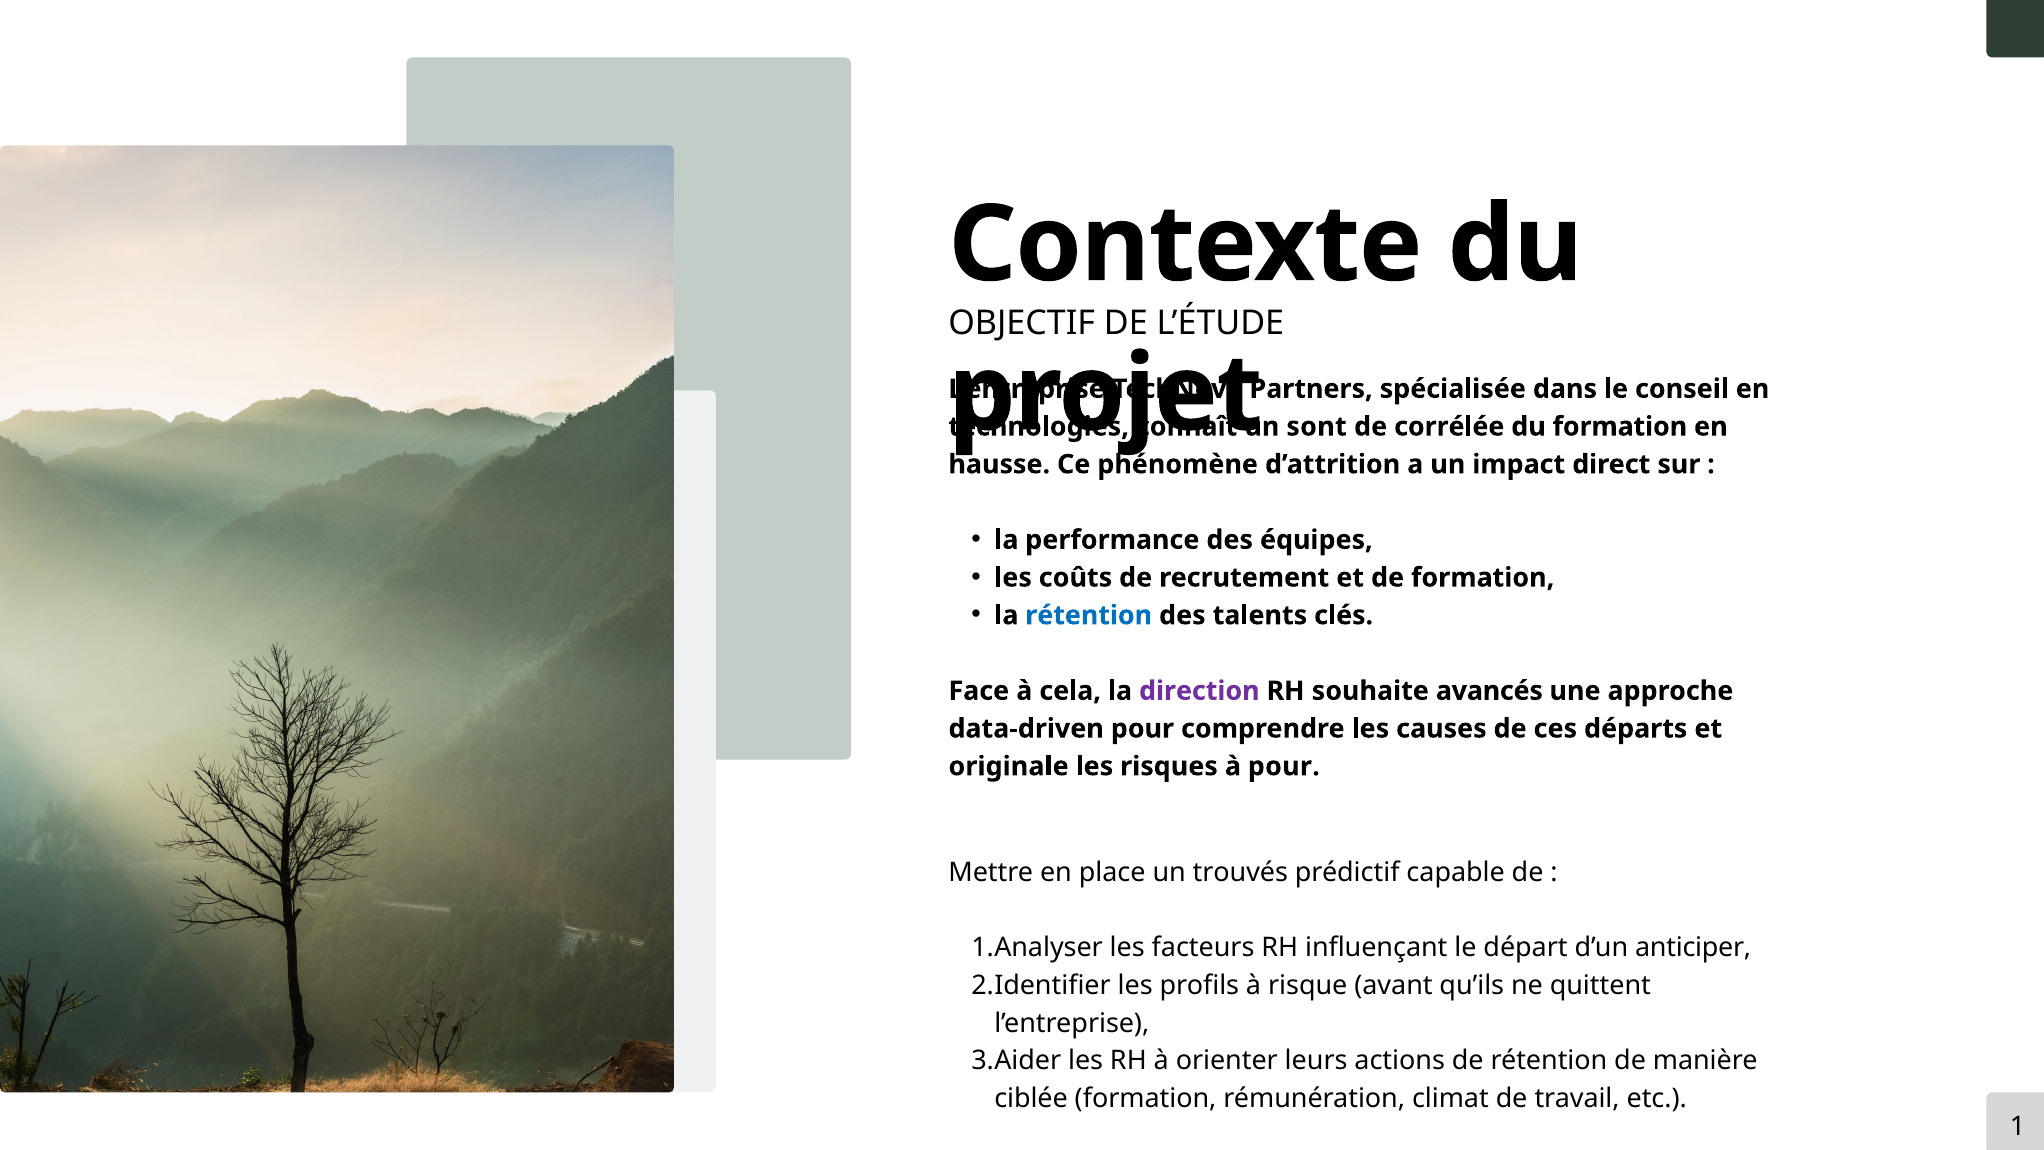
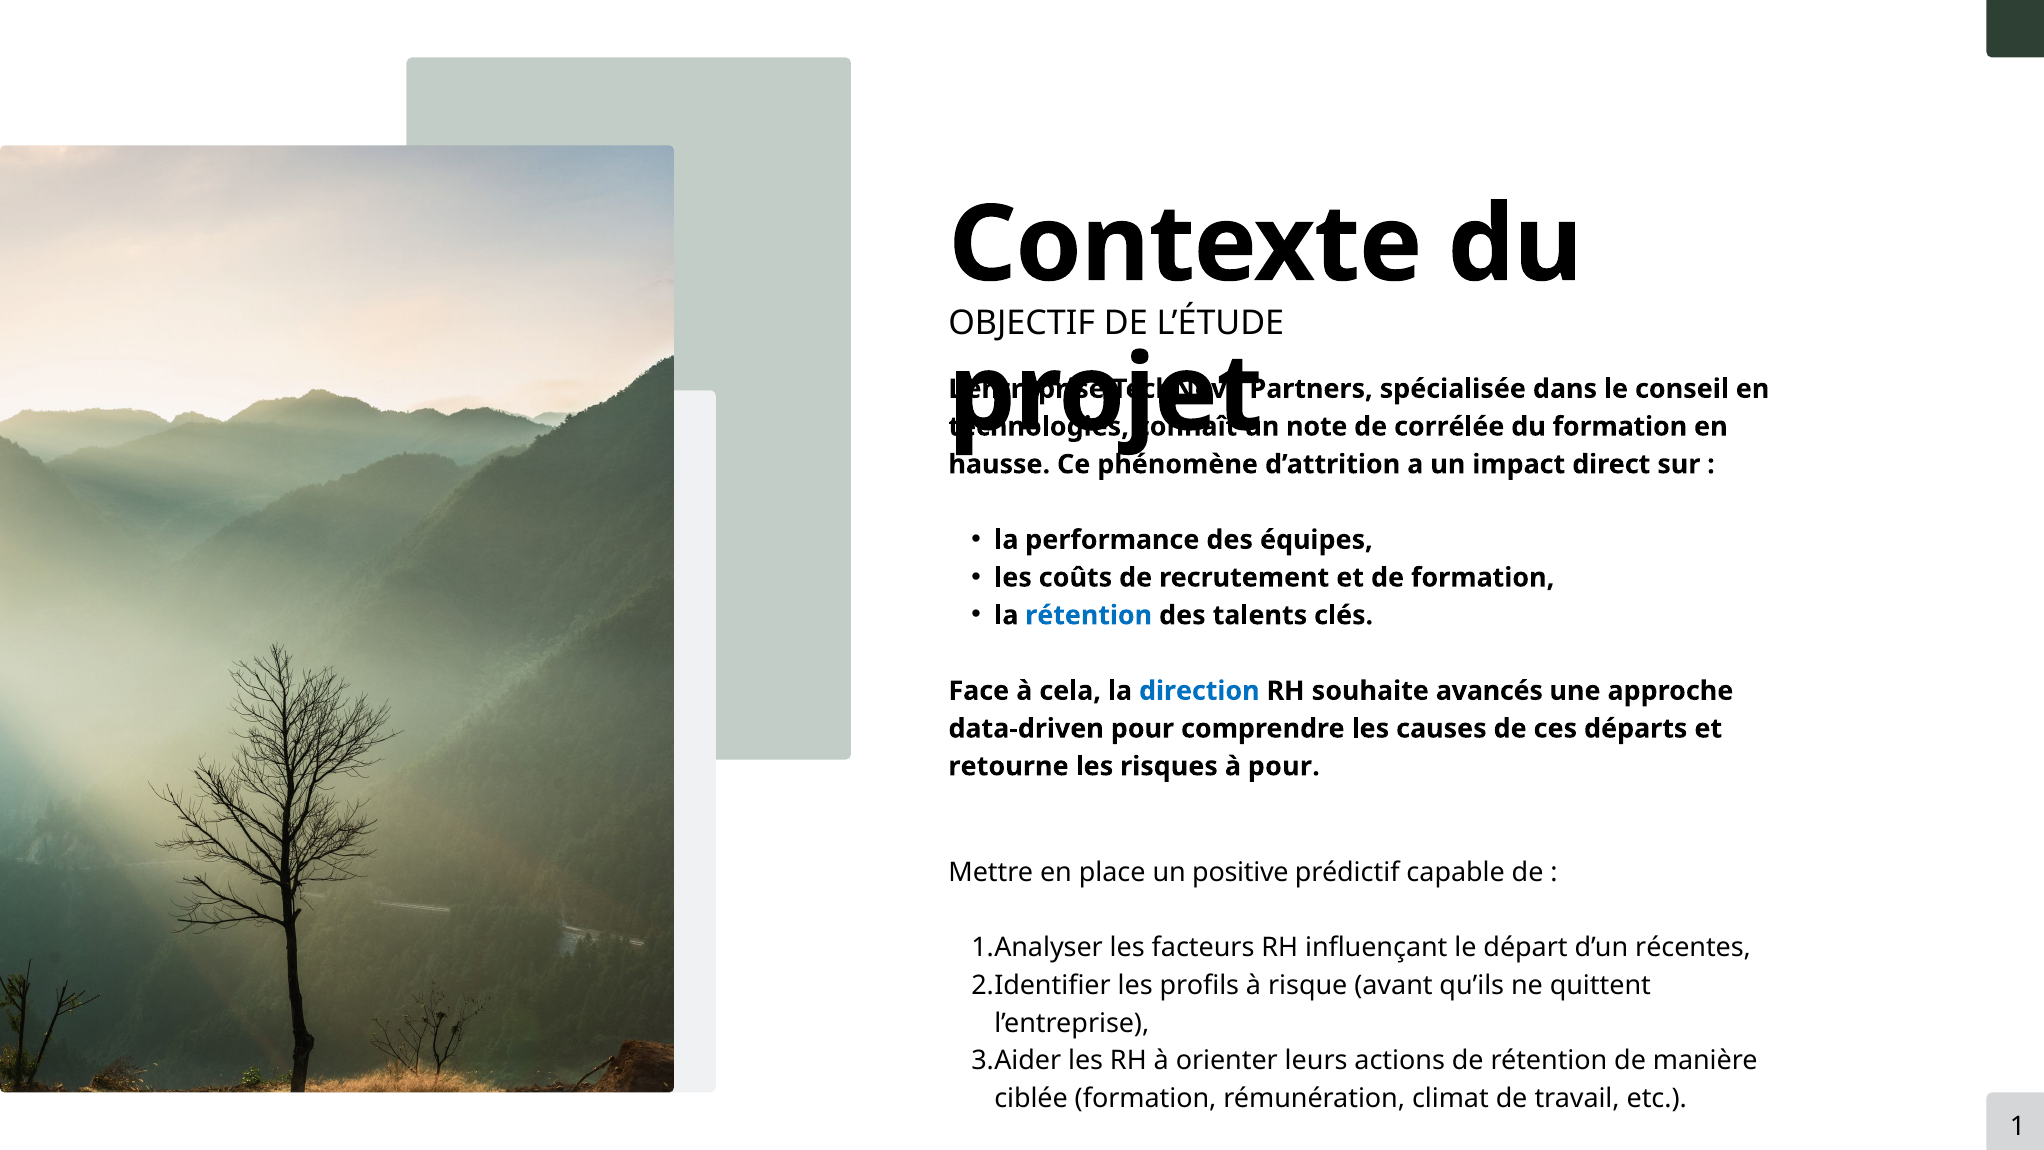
sont: sont -> note (1317, 427)
direction colour: purple -> blue (1199, 691)
originale: originale -> retourne (1009, 766)
trouvés: trouvés -> positive (1240, 872)
anticiper: anticiper -> récentes (1693, 948)
